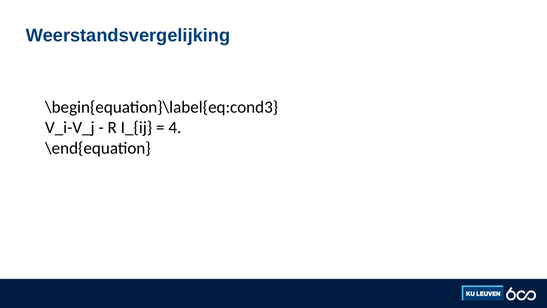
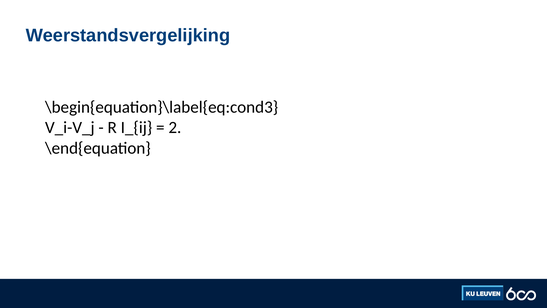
4: 4 -> 2 (175, 127)
